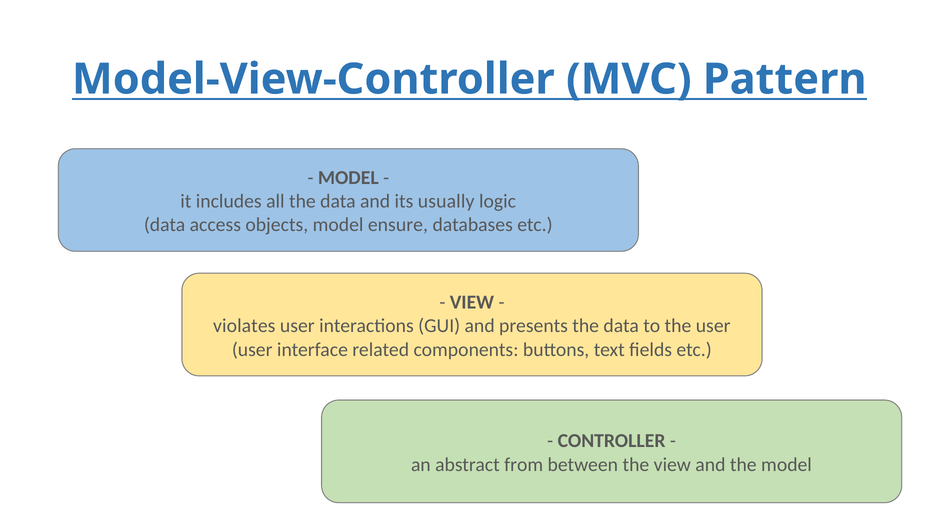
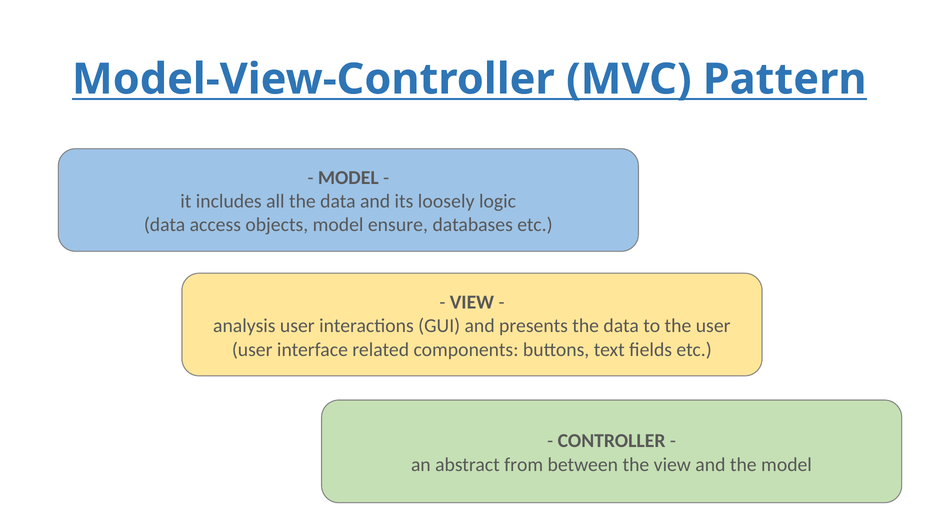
usually: usually -> loosely (446, 201)
violates: violates -> analysis (244, 326)
